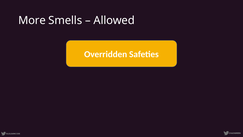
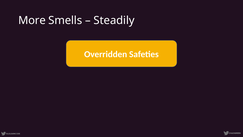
Allowed: Allowed -> Steadily (114, 20)
